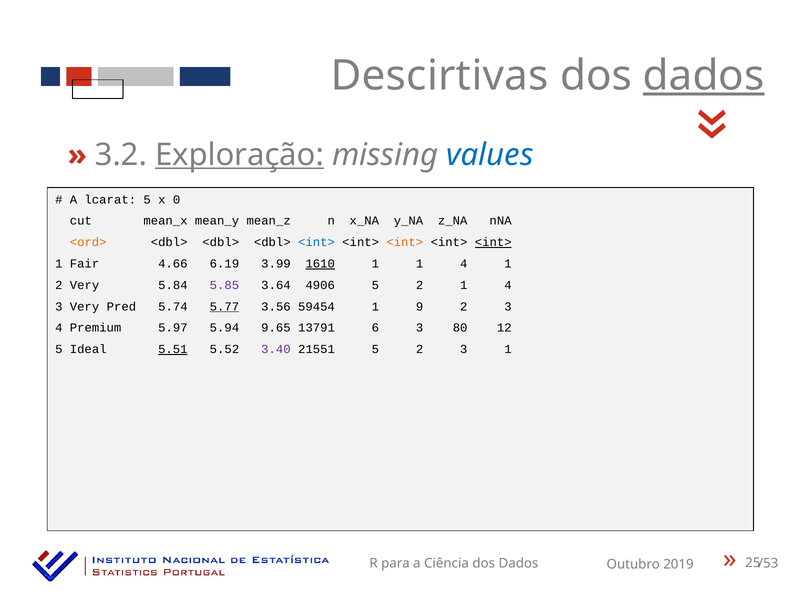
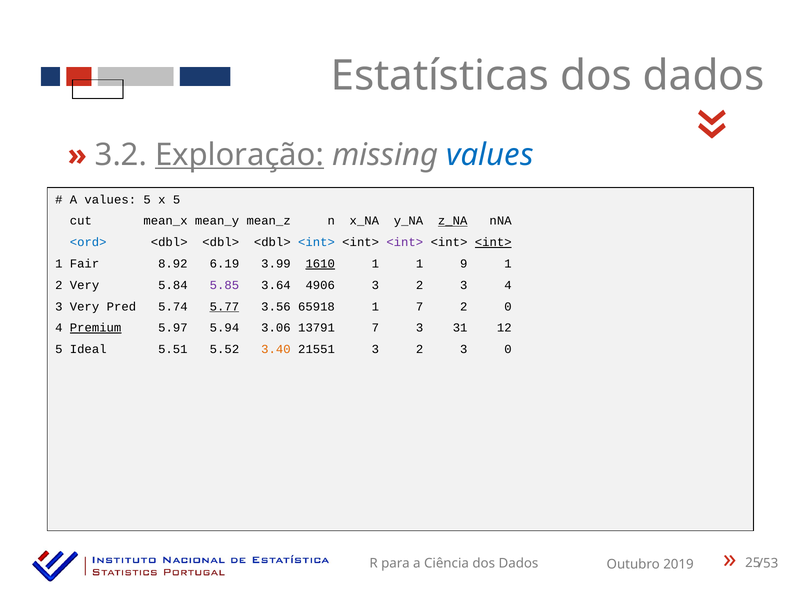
Descirtivas: Descirtivas -> Estatísticas (440, 76)
dados underline: present -> none (704, 76)
A lcarat: lcarat -> values (110, 199)
x 0: 0 -> 5 (177, 199)
z_NA underline: none -> present (453, 221)
<ord> colour: orange -> blue (88, 242)
<int> colour: orange -> purple (405, 242)
4.66: 4.66 -> 8.92 (173, 264)
1 1 4: 4 -> 9 (464, 264)
4906 5: 5 -> 3 (375, 285)
1: 1 -> 3 (464, 285)
59454: 59454 -> 65918 (316, 306)
1 9: 9 -> 7 (420, 306)
3: 3 -> 0 (508, 306)
Premium underline: none -> present (96, 328)
9.65: 9.65 -> 3.06 (276, 328)
13791 6: 6 -> 7 (375, 328)
80: 80 -> 31 (460, 328)
5.51 underline: present -> none (173, 349)
3.40 colour: purple -> orange (276, 349)
21551 5: 5 -> 3 (375, 349)
3 1: 1 -> 0 (508, 349)
